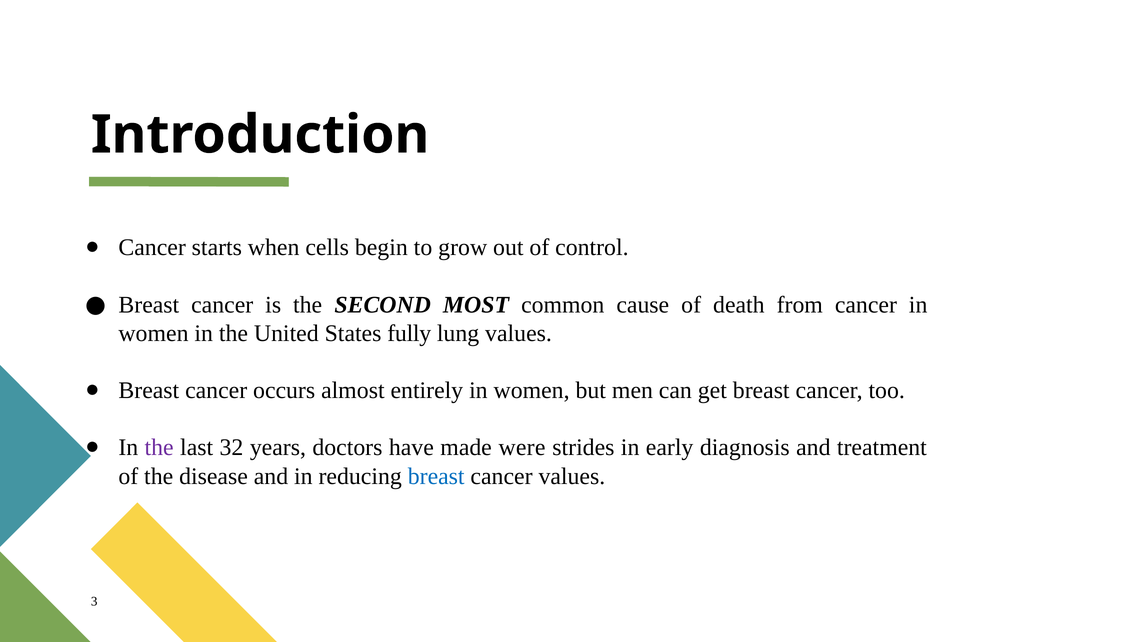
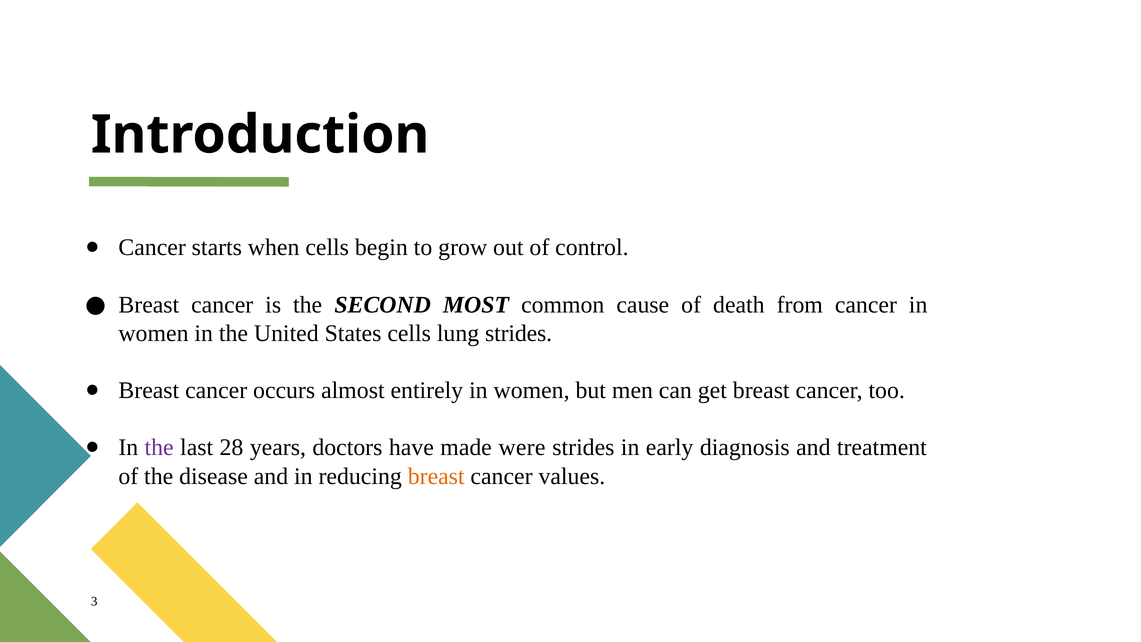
States fully: fully -> cells (409, 333)
lung values: values -> strides (519, 333)
32: 32 -> 28 (232, 447)
breast colour: blue -> orange (436, 476)
